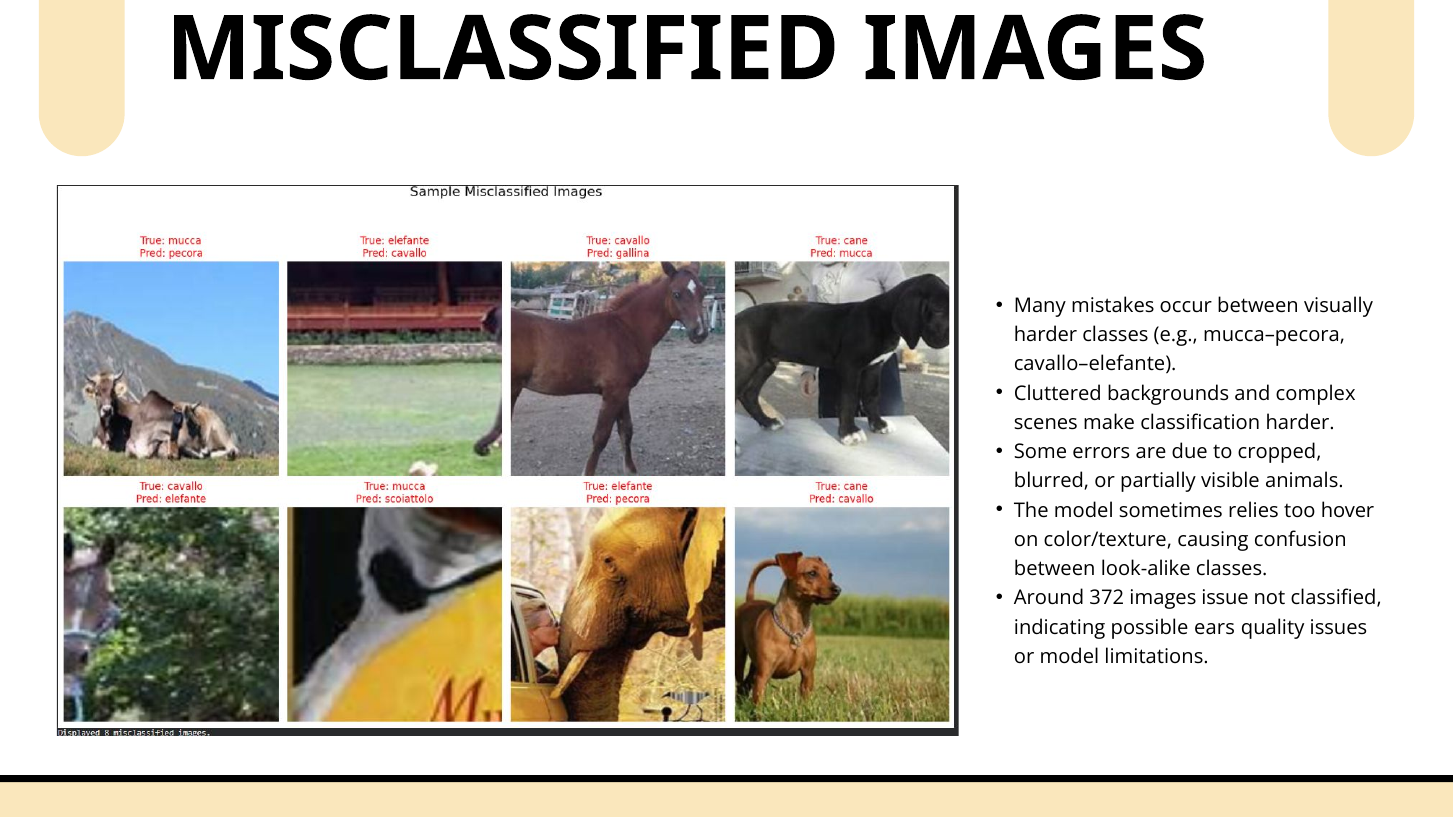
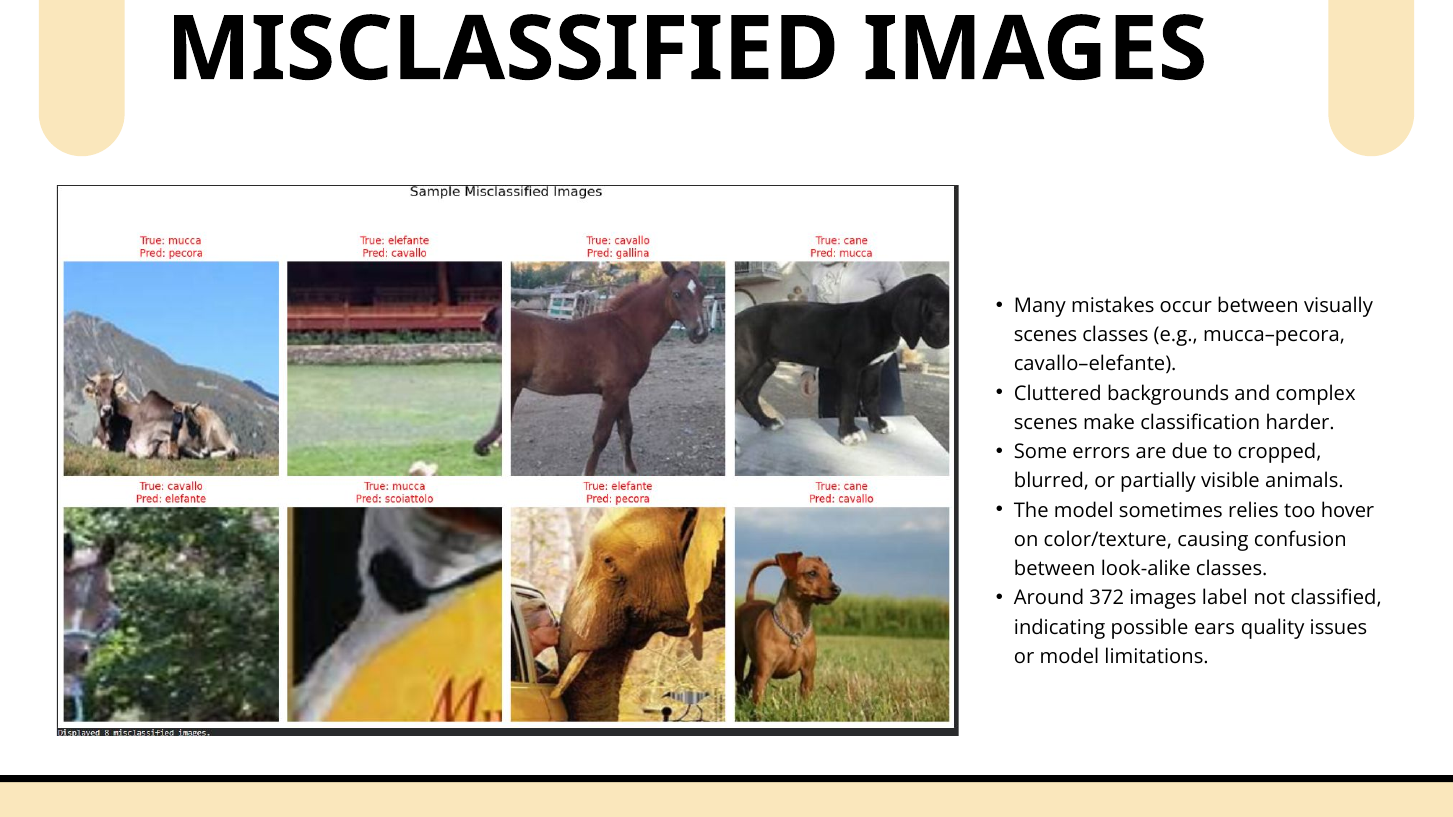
harder: harder -> scenes (1046, 335)
issue: issue -> label (1225, 598)
